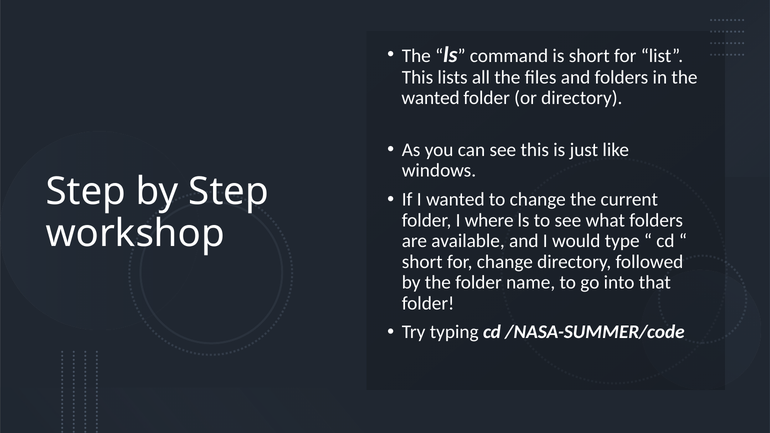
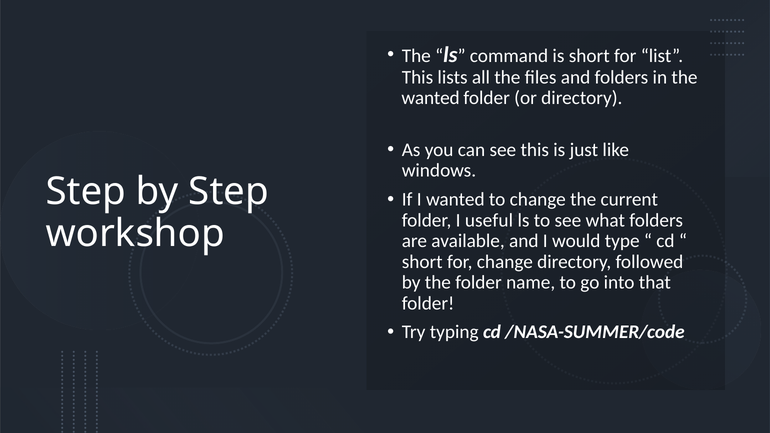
where: where -> useful (489, 220)
